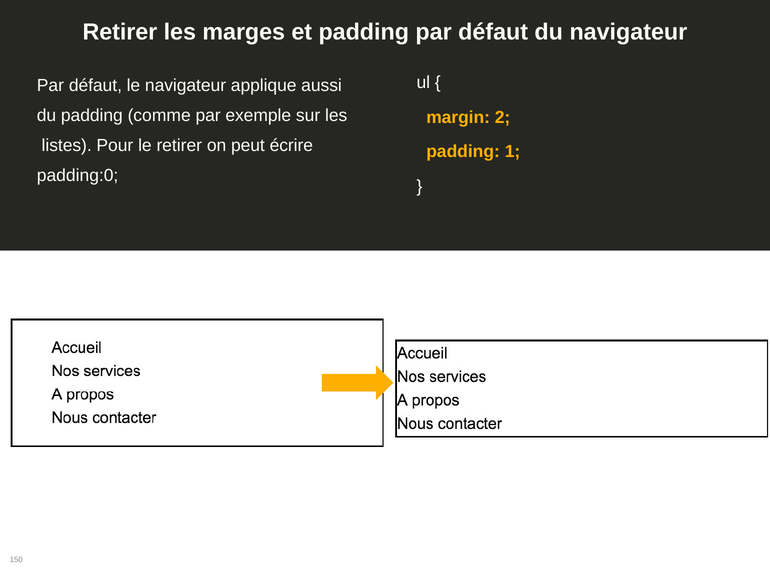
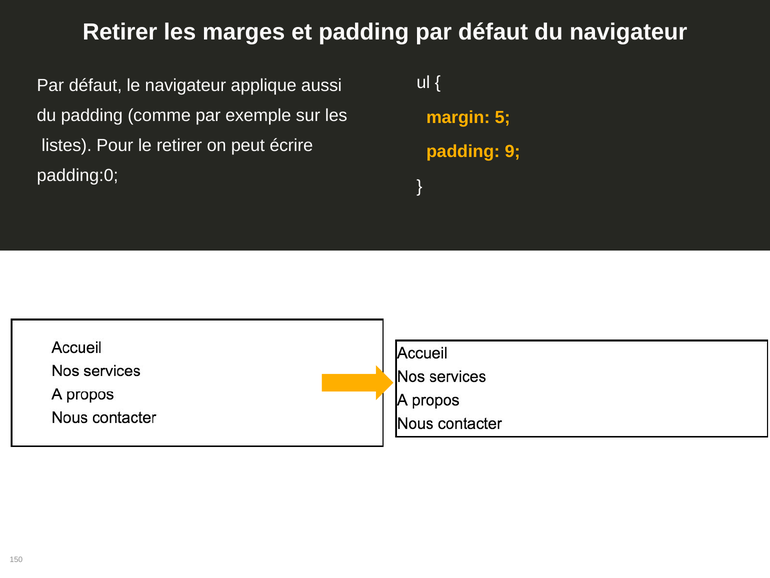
2: 2 -> 5 (503, 118)
1: 1 -> 9 (513, 152)
